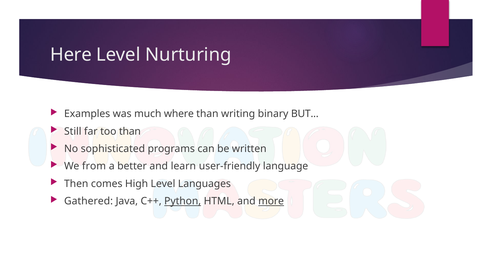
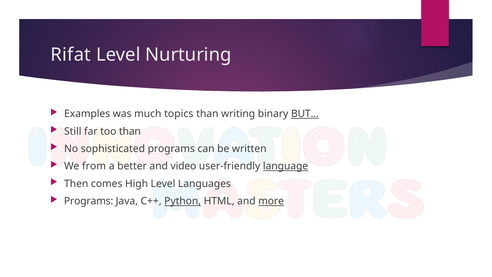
Here: Here -> Rifat (71, 55)
where: where -> topics (179, 114)
BUT underline: none -> present (305, 114)
learn: learn -> video (183, 166)
language underline: none -> present (286, 166)
Gathered: Gathered -> Programs (89, 201)
